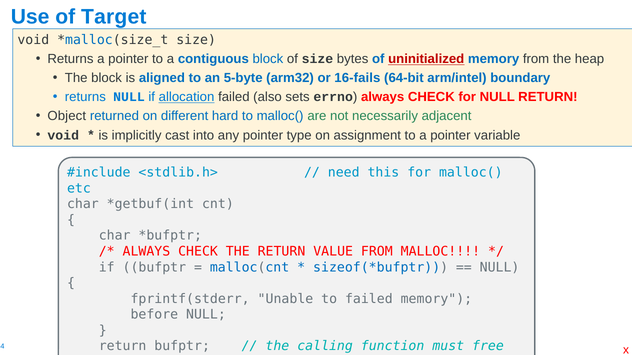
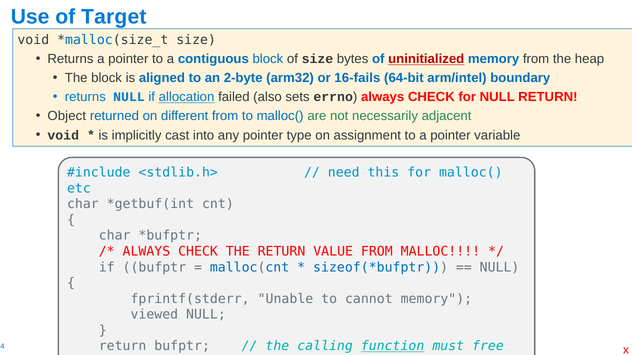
5-byte: 5-byte -> 2-byte (243, 78)
different hard: hard -> from (225, 116)
to failed: failed -> cannot (369, 299)
before: before -> viewed (154, 315)
function underline: none -> present (393, 347)
